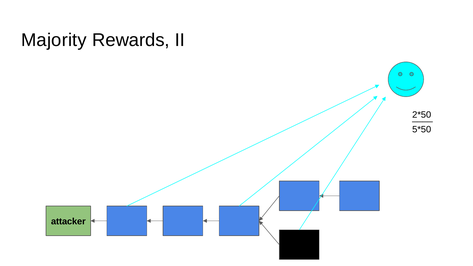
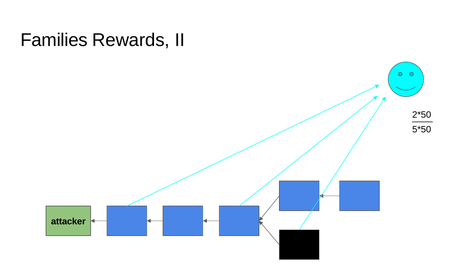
Majority: Majority -> Families (54, 40)
